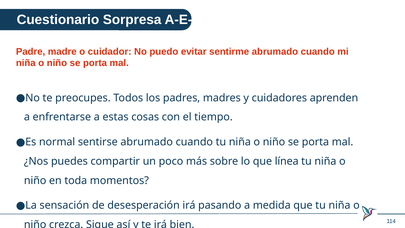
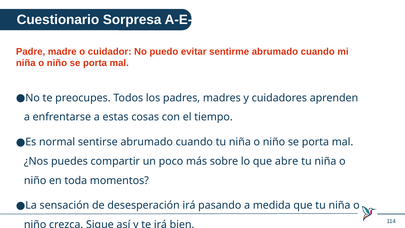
línea: línea -> abre (287, 161)
